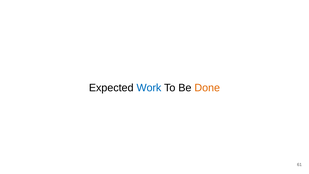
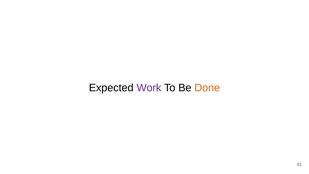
Work colour: blue -> purple (149, 88)
